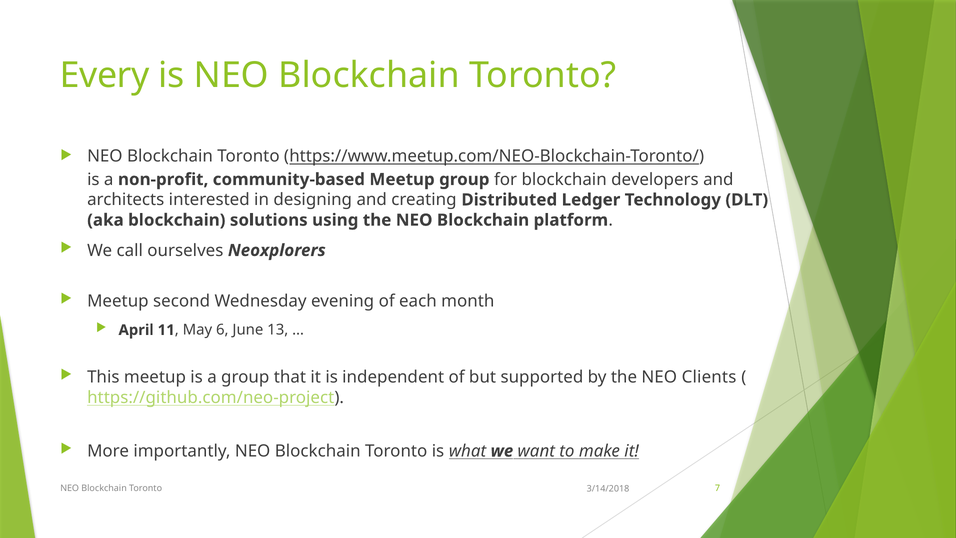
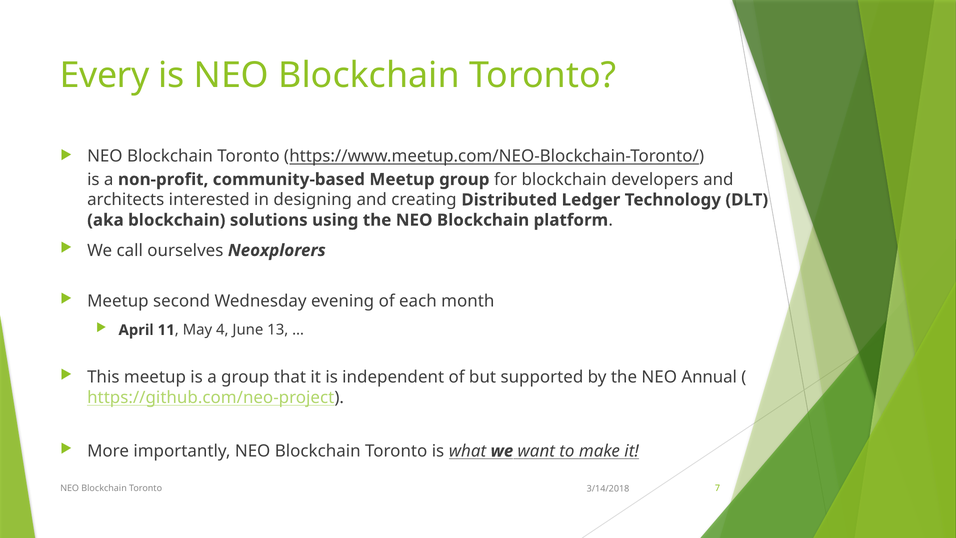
6: 6 -> 4 (222, 330)
Clients: Clients -> Annual (709, 377)
